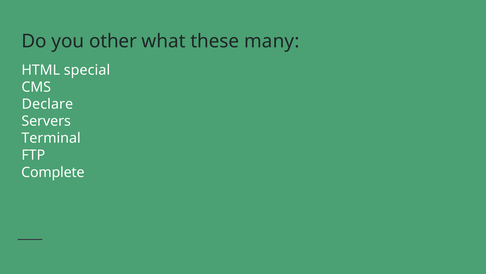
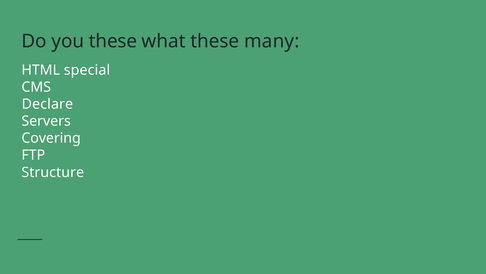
you other: other -> these (113, 41)
Terminal: Terminal -> Covering (51, 138)
Complete: Complete -> Structure (53, 172)
